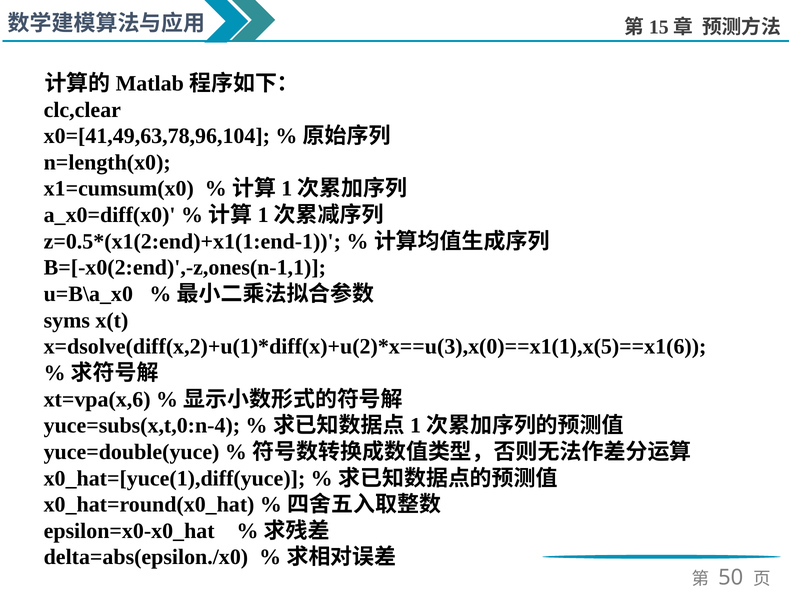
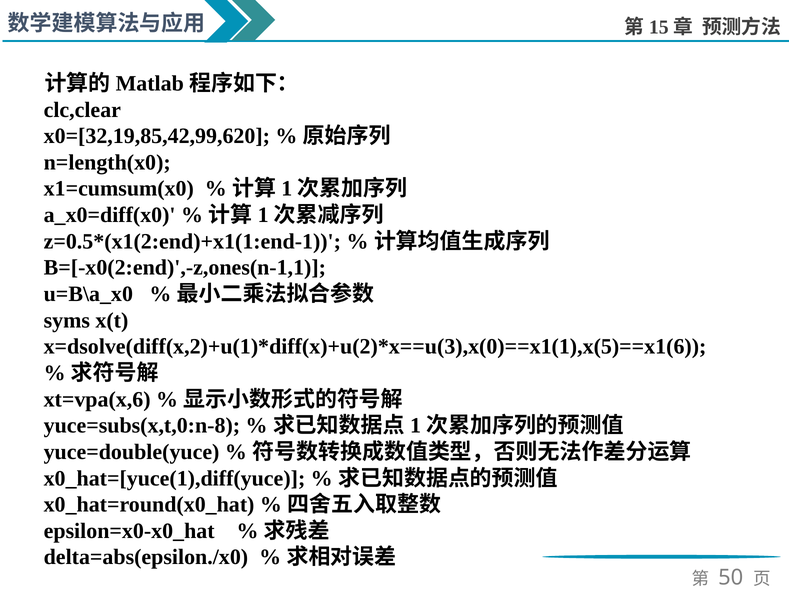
x0=[41,49,63,78,96,104: x0=[41,49,63,78,96,104 -> x0=[32,19,85,42,99,620 (157, 136)
yuce=subs(x,t,0:n-4: yuce=subs(x,t,0:n-4 -> yuce=subs(x,t,0:n-8 (142, 425)
